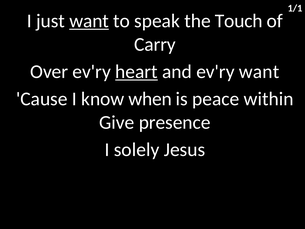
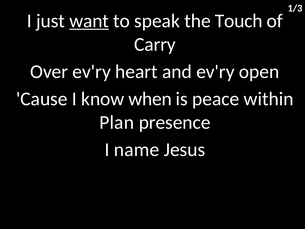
1/1: 1/1 -> 1/3 (295, 8)
heart underline: present -> none (136, 72)
ev'ry want: want -> open (259, 72)
Give: Give -> Plan (117, 122)
solely: solely -> name (137, 150)
